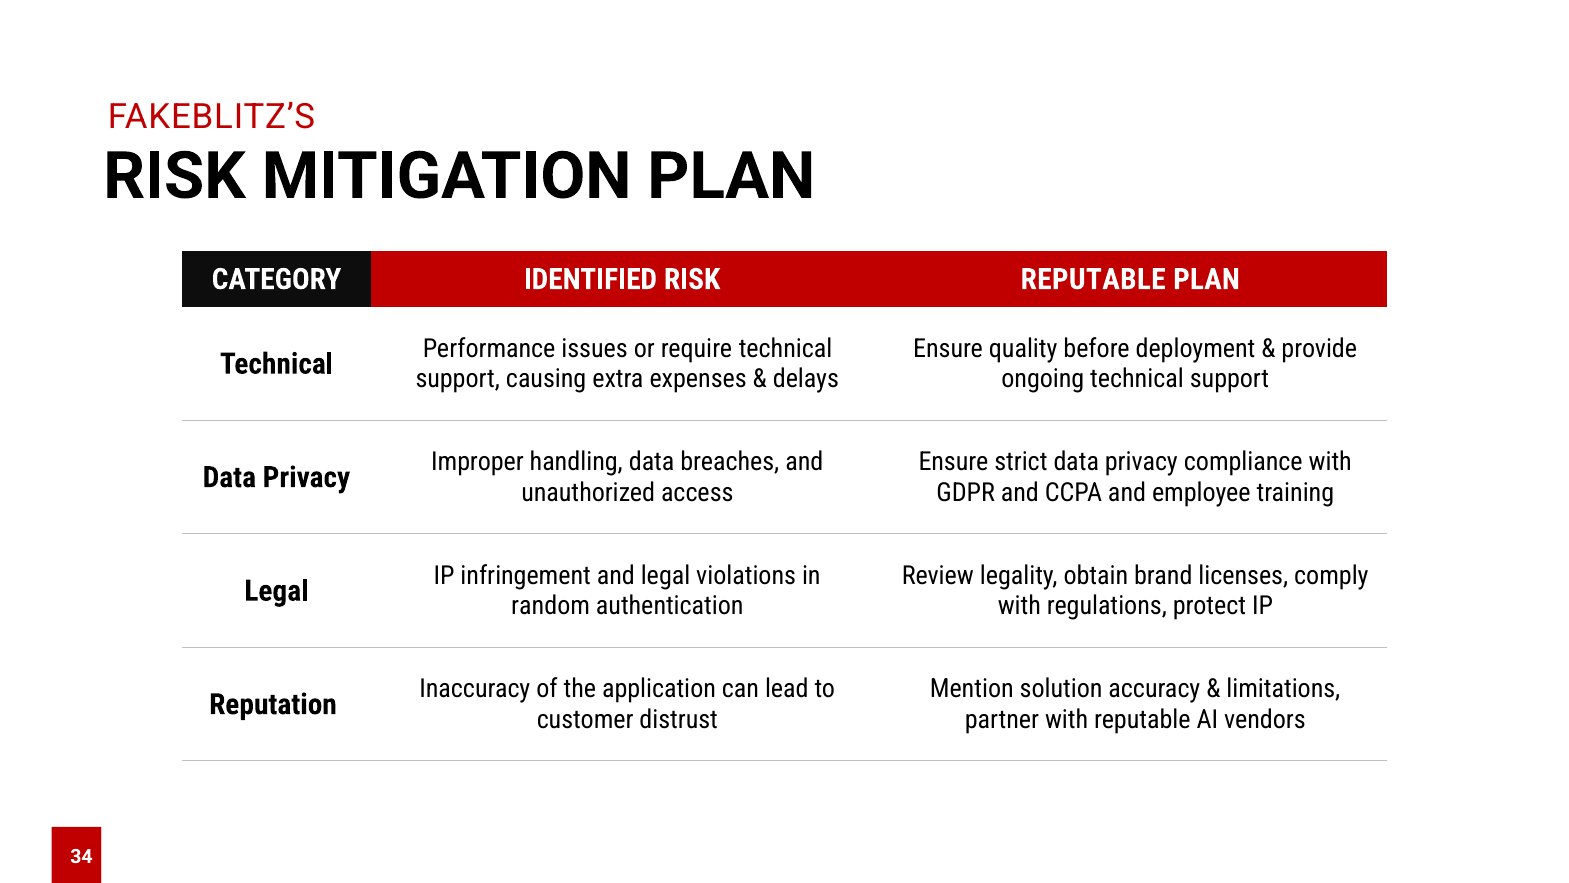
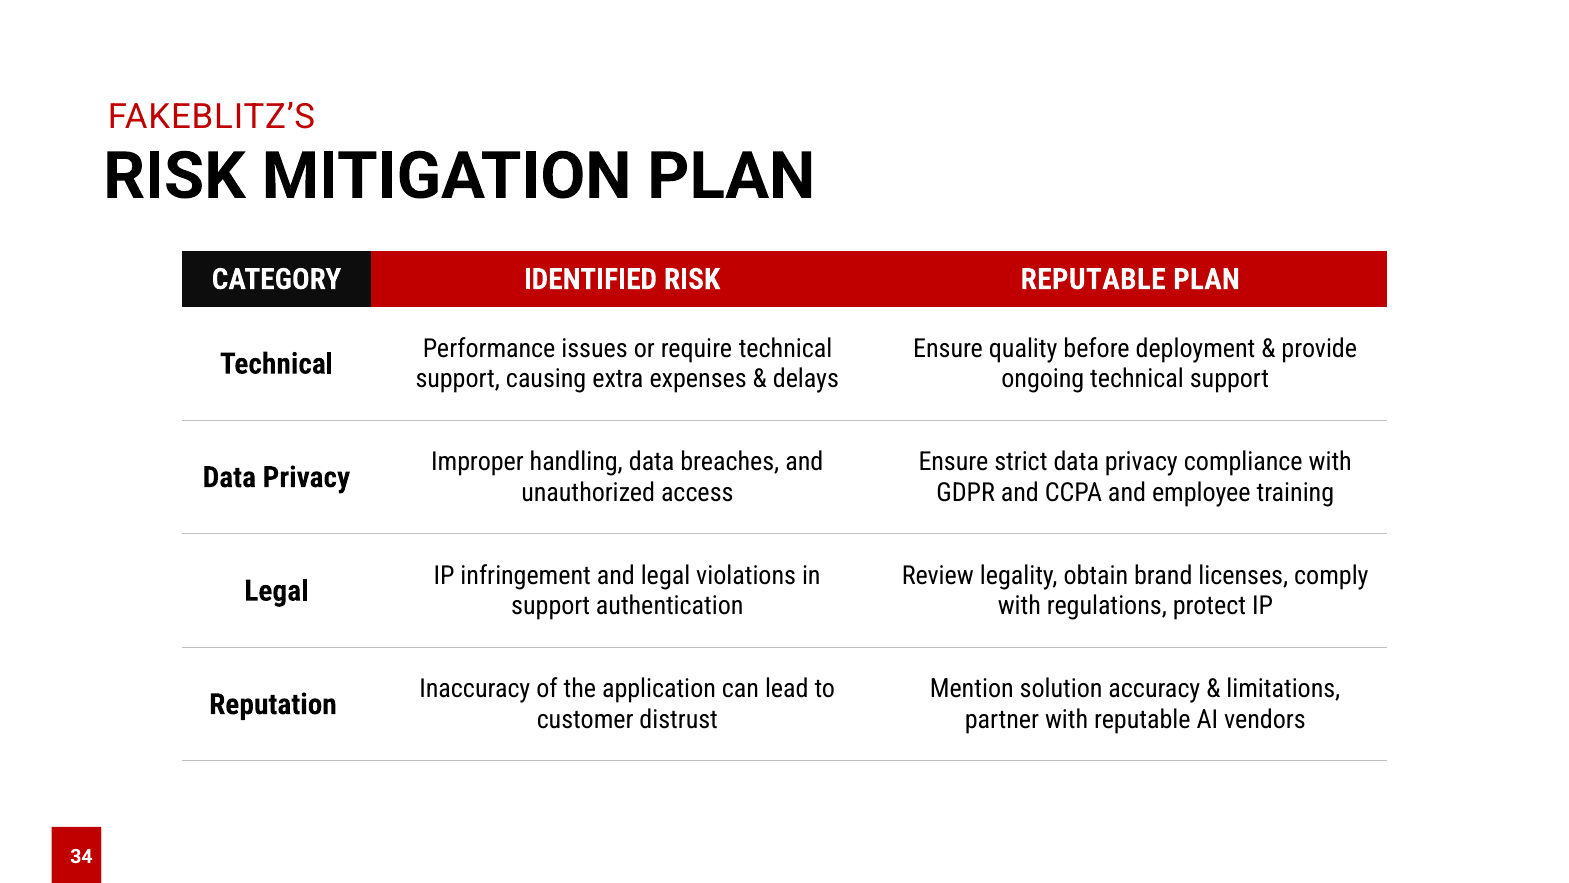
random: random -> support (551, 606)
